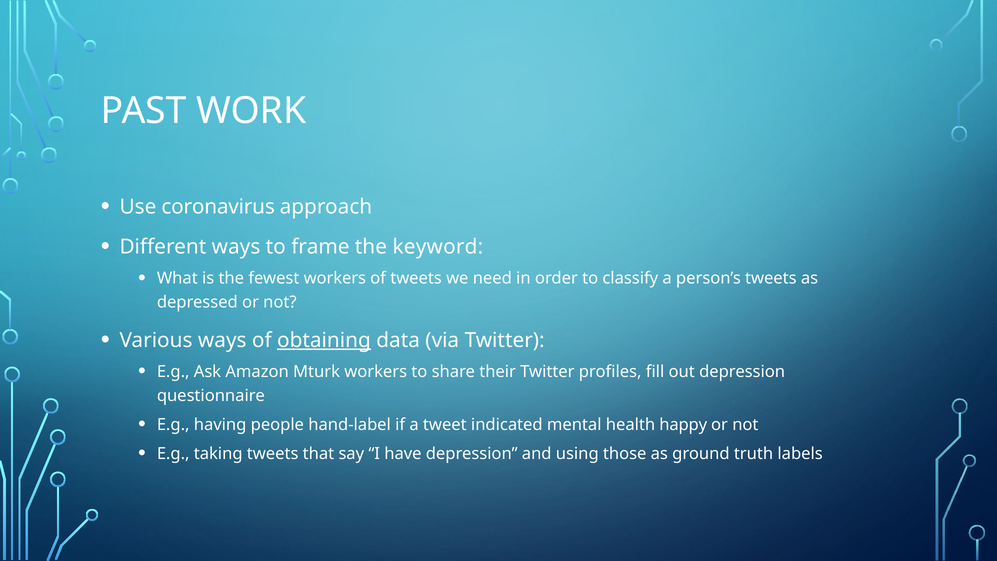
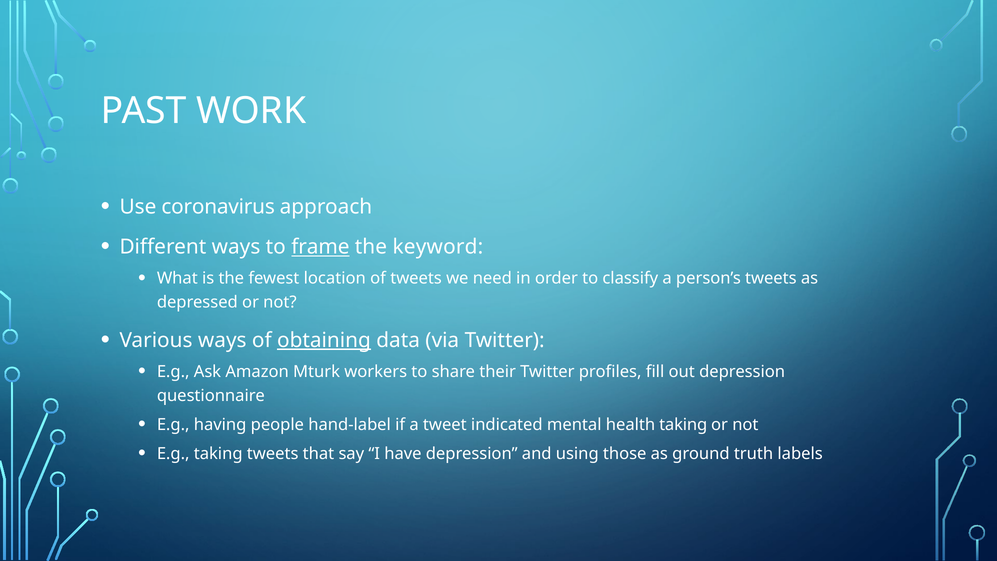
frame underline: none -> present (320, 247)
fewest workers: workers -> location (335, 278)
health happy: happy -> taking (683, 424)
